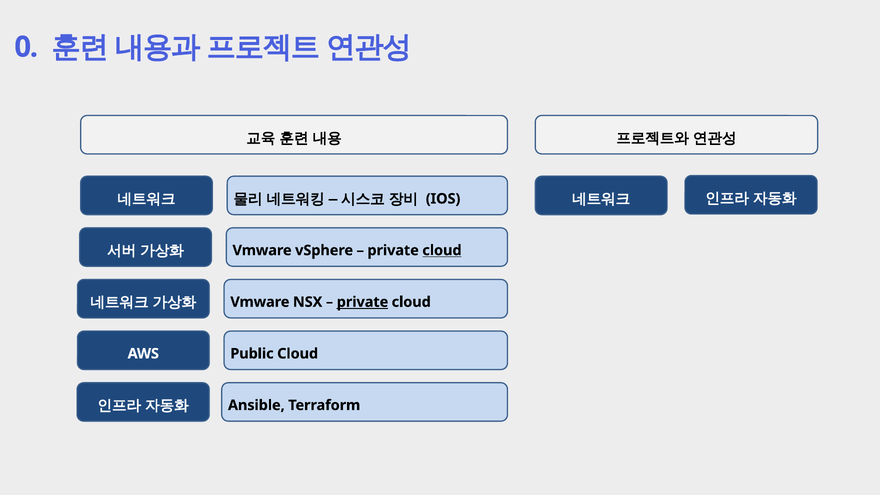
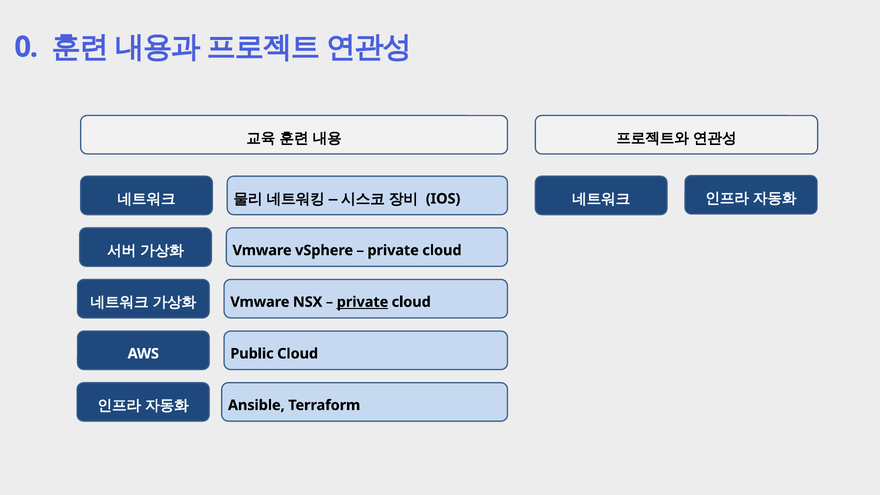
cloud underline: present -> none (442, 250)
